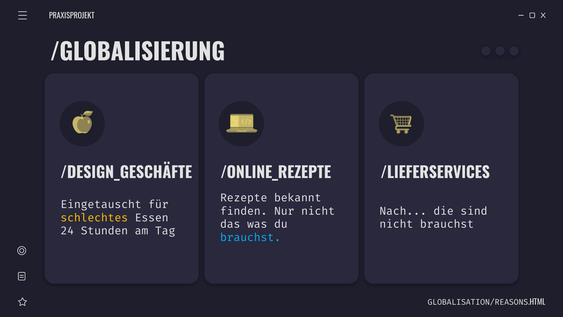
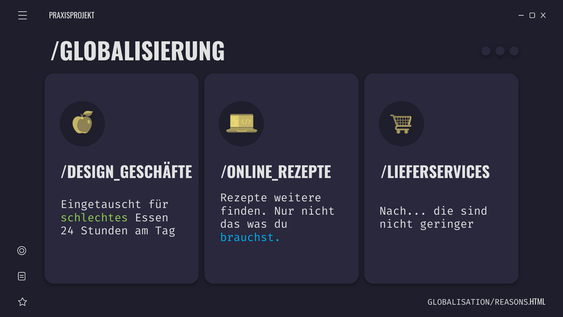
bekannt: bekannt -> weitere (298, 198)
schlechtes colour: yellow -> light green (94, 218)
nicht brauchst: brauchst -> geringer (447, 224)
